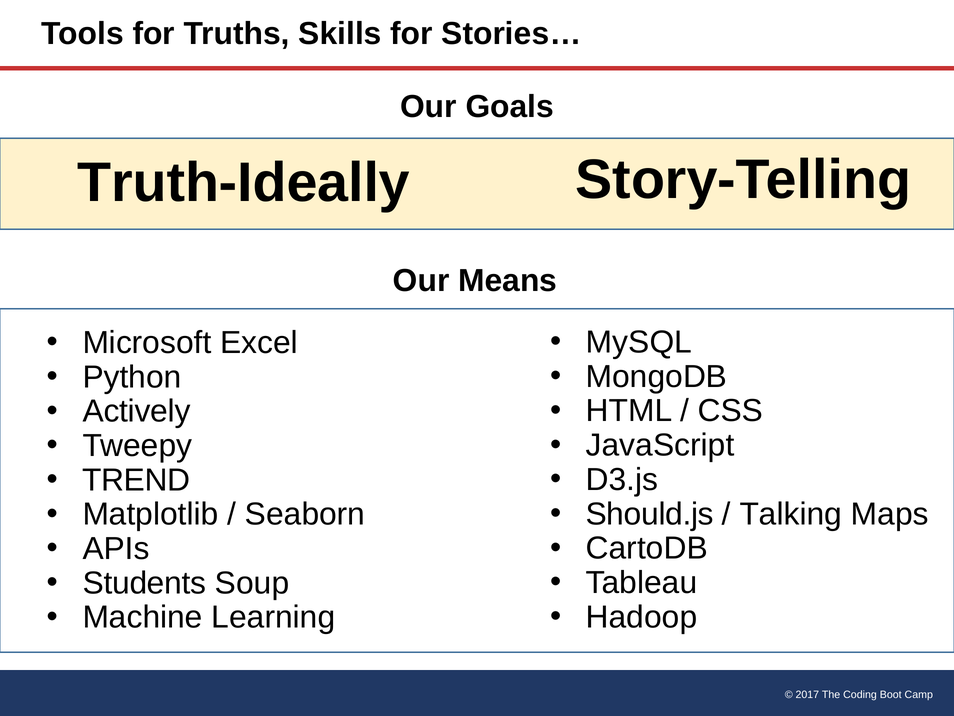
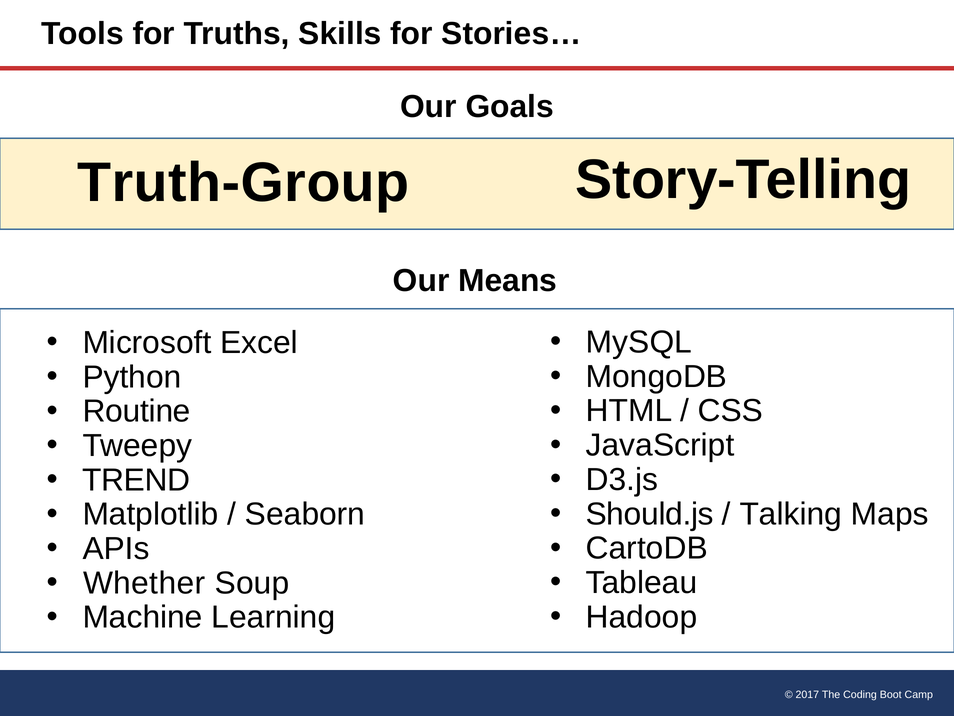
Truth-Ideally: Truth-Ideally -> Truth-Group (243, 182)
Actively: Actively -> Routine (137, 411)
Students: Students -> Whether (144, 583)
